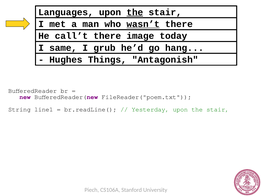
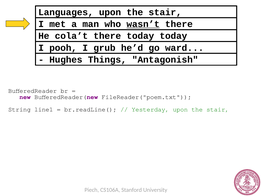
the underline: present -> none (135, 12)
call’t: call’t -> cola’t (71, 36)
there image: image -> today (140, 36)
same: same -> pooh (63, 48)
hang: hang -> ward (184, 48)
